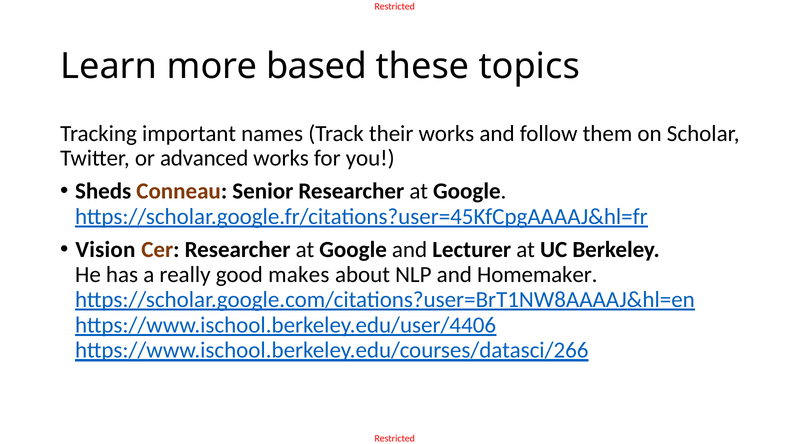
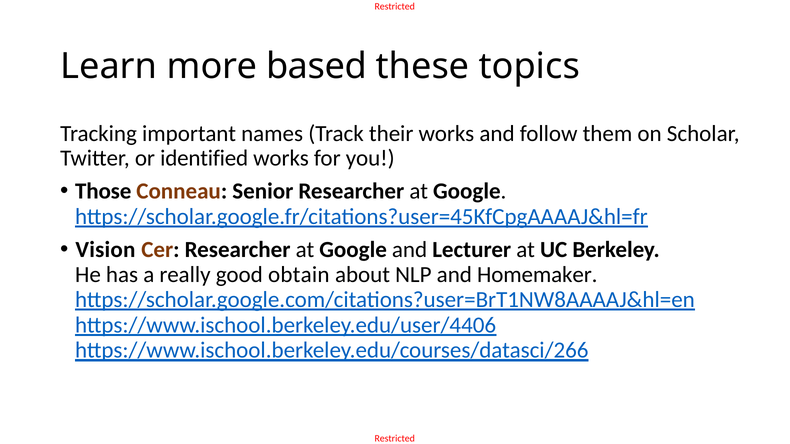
advanced: advanced -> identified (204, 158)
Sheds: Sheds -> Those (103, 191)
makes: makes -> obtain (299, 275)
